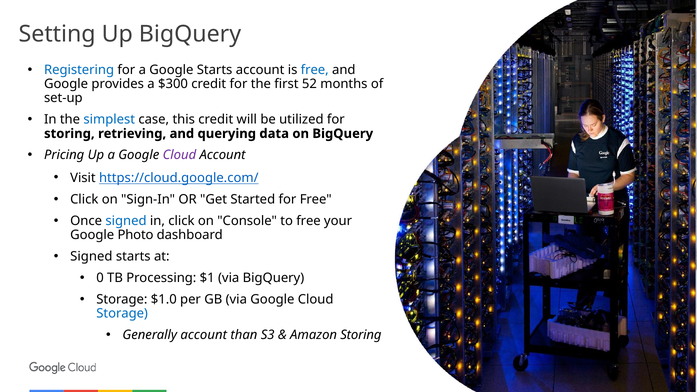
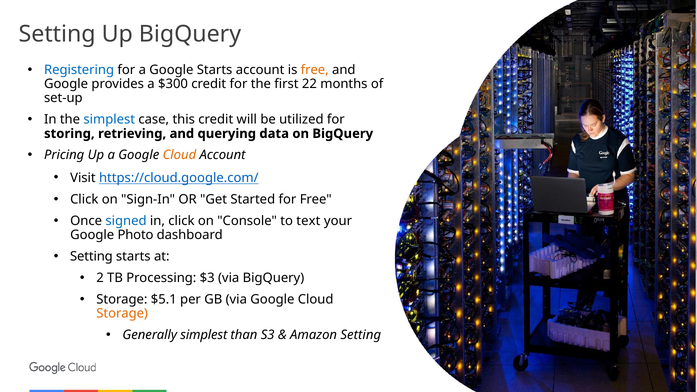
free colour: blue -> orange (315, 70)
52: 52 -> 22 (309, 84)
Cloud colour: purple -> orange (179, 155)
to free: free -> text (308, 221)
Signed: Signed -> Setting (91, 257)
0: 0 -> 2 (100, 278)
$1: $1 -> $3 (207, 278)
$1.0: $1.0 -> $5.1 (164, 299)
Storage colour: blue -> orange (122, 313)
Generally account: account -> simplest (204, 335)
Amazon Storing: Storing -> Setting (361, 335)
